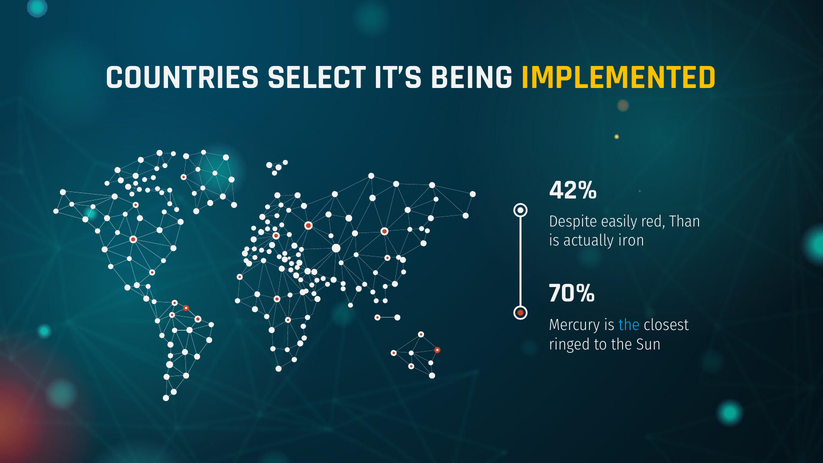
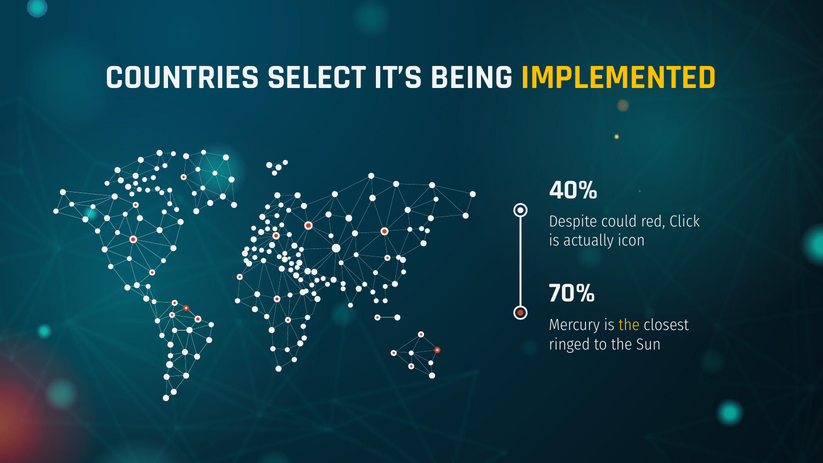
42%: 42% -> 40% (573, 190)
easily: easily -> could (619, 221)
Than: Than -> Click (685, 221)
iron: iron -> icon (631, 240)
the colour: light blue -> yellow (629, 325)
